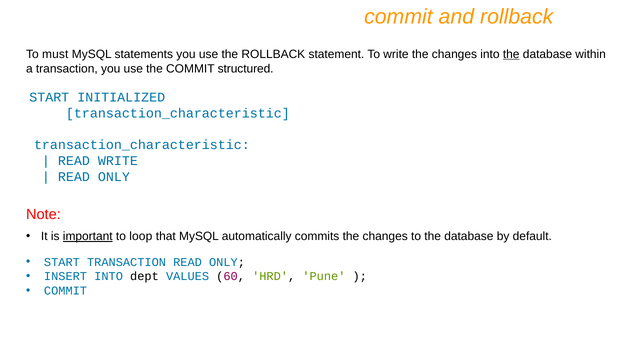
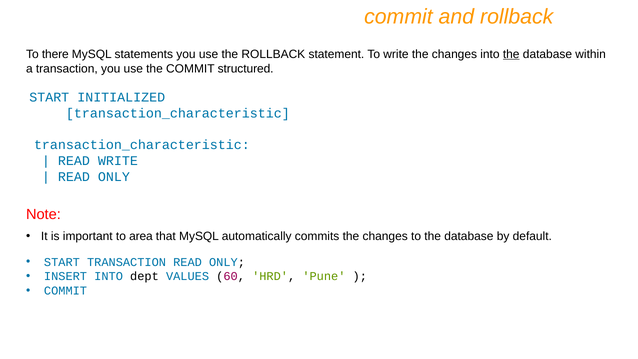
must: must -> there (55, 54)
important underline: present -> none (88, 236)
loop: loop -> area (141, 236)
